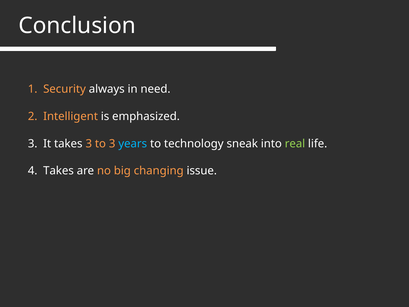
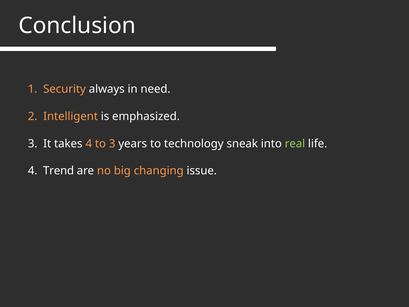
takes 3: 3 -> 4 (89, 143)
years colour: light blue -> white (133, 143)
Takes: Takes -> Trend (59, 171)
